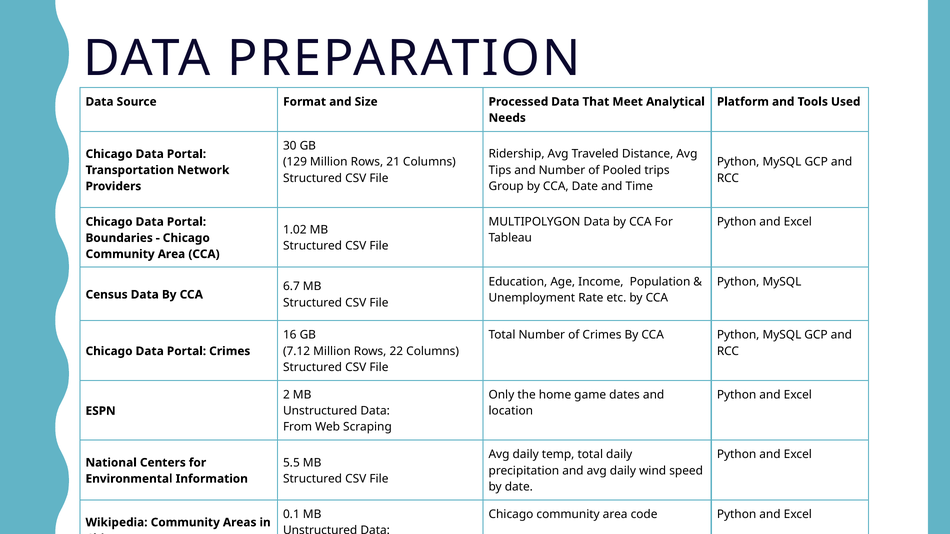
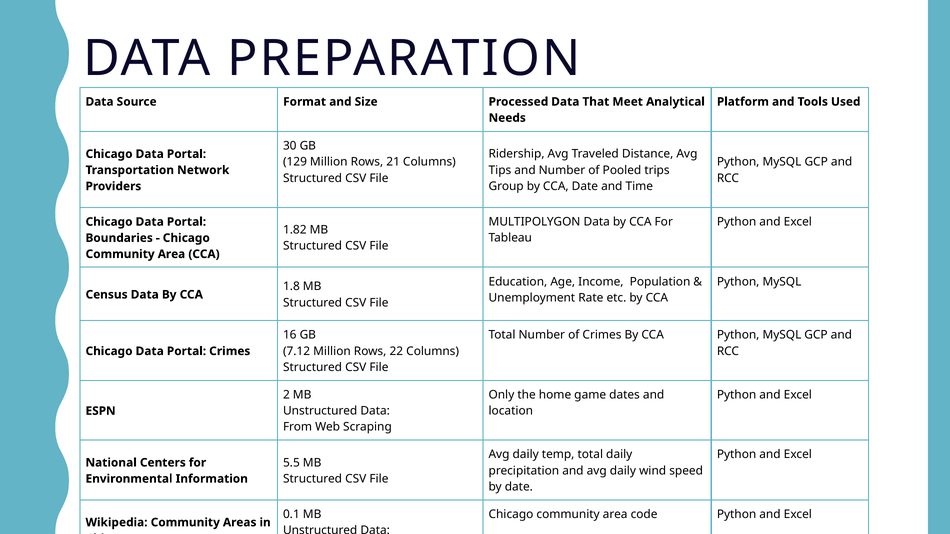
1.02: 1.02 -> 1.82 (295, 230)
6.7: 6.7 -> 1.8 (291, 287)
